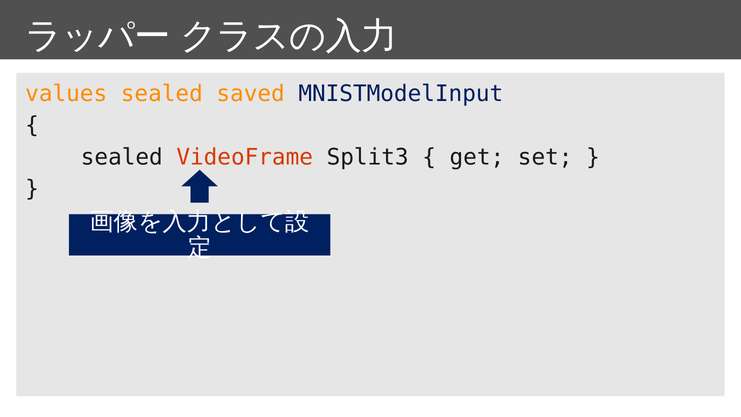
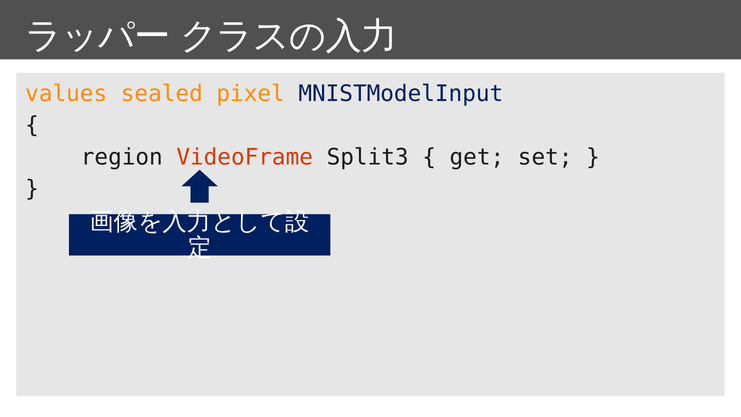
saved: saved -> pixel (251, 94)
sealed: sealed -> region (122, 157)
